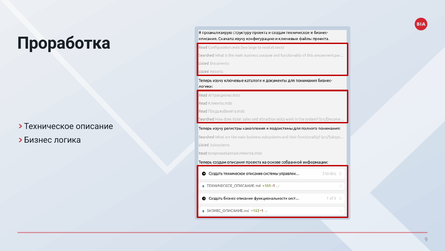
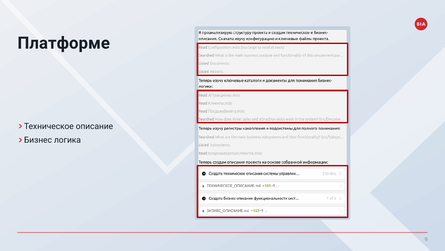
Проработка: Проработка -> Платформе (64, 43)
